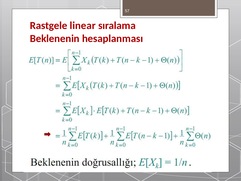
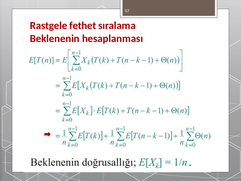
linear: linear -> fethet (83, 26)
